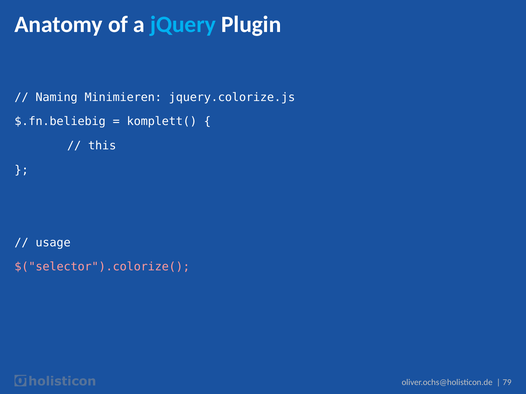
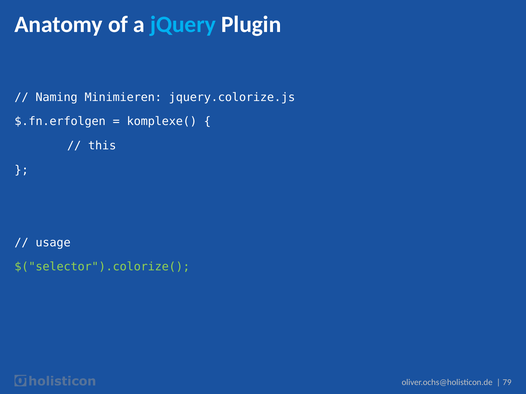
$.fn.beliebig: $.fn.beliebig -> $.fn.erfolgen (60, 122)
komplett(: komplett( -> komplexe( (162, 122)
$("selector").colorize( colour: pink -> light green (102, 267)
